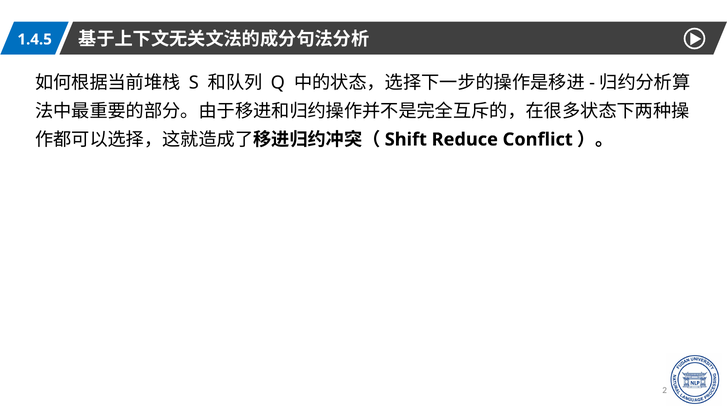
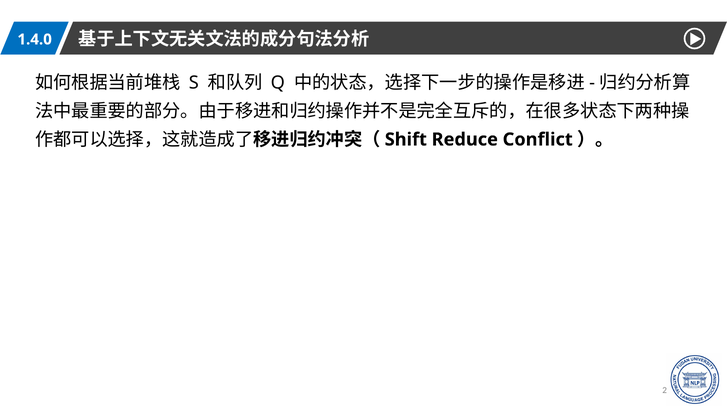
1.4.5: 1.4.5 -> 1.4.0 (35, 39)
